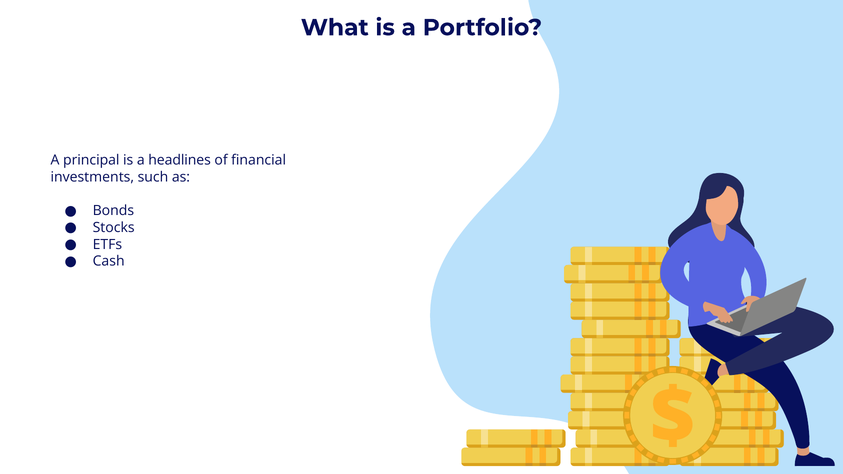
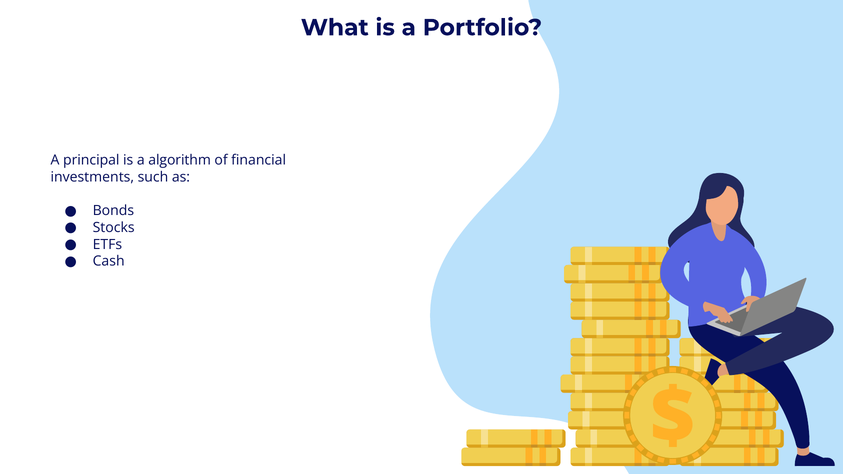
headlines: headlines -> algorithm (180, 160)
